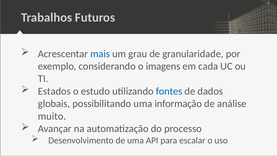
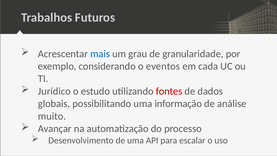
imagens: imagens -> eventos (163, 66)
Estados: Estados -> Jurídico (54, 91)
fontes colour: blue -> red (169, 91)
